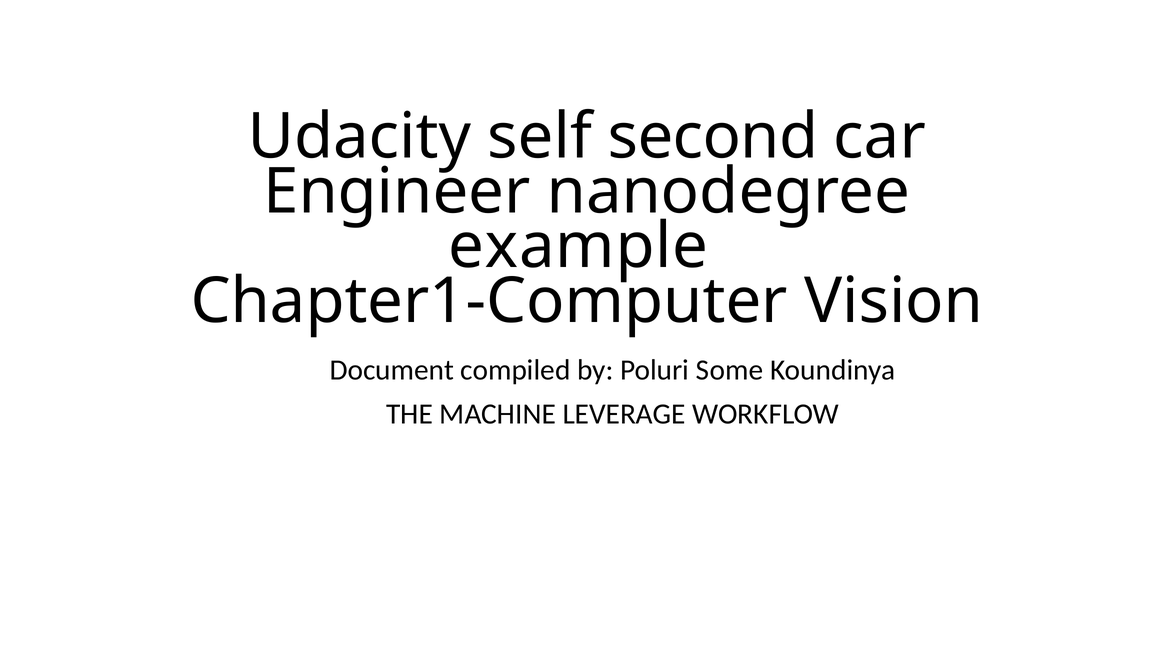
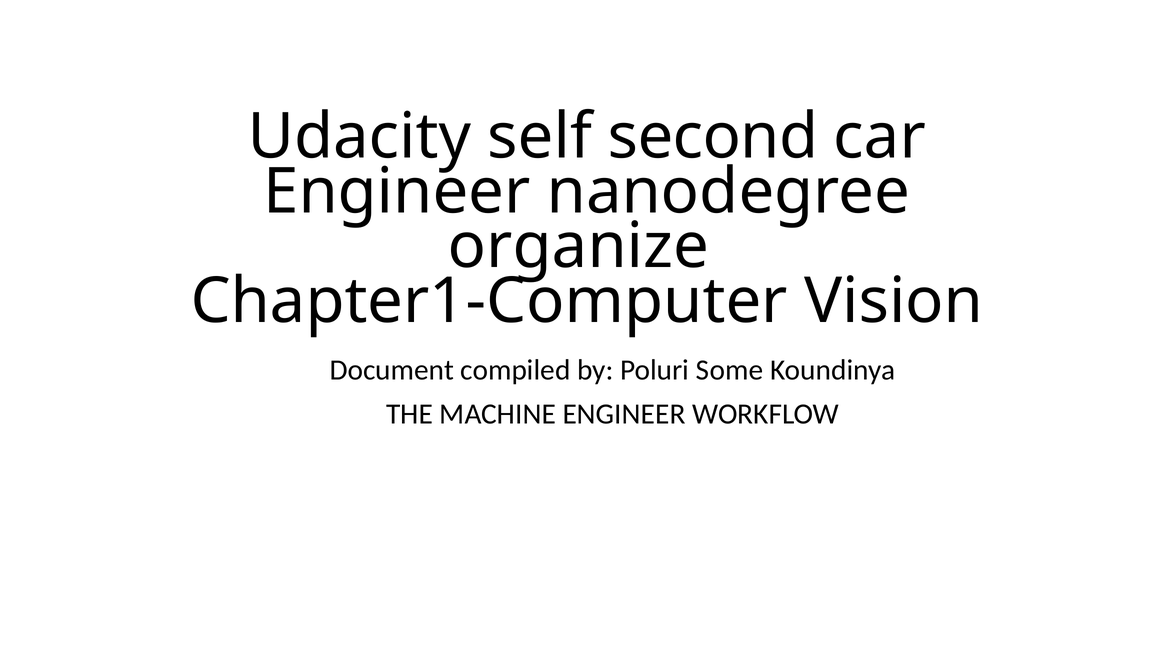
example: example -> organize (579, 247)
MACHINE LEVERAGE: LEVERAGE -> ENGINEER (624, 414)
